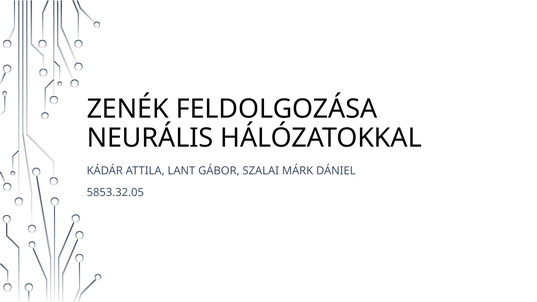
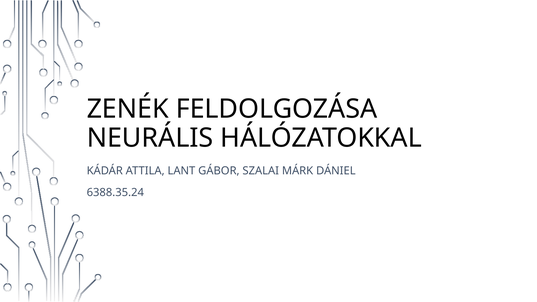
5853.32.05: 5853.32.05 -> 6388.35.24 (115, 193)
